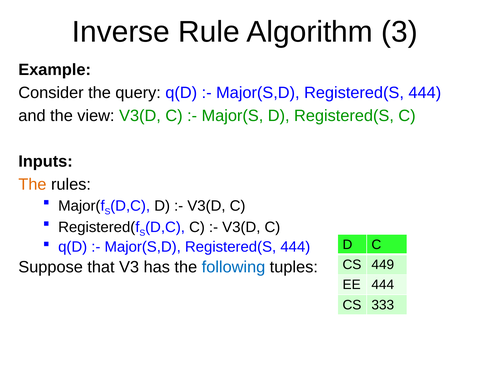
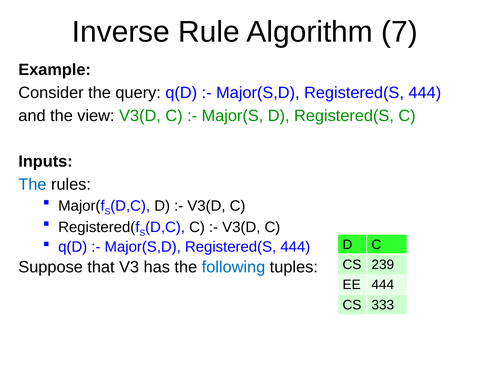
3: 3 -> 7 (399, 32)
The colour: orange -> blue (32, 184)
449: 449 -> 239 (383, 264)
